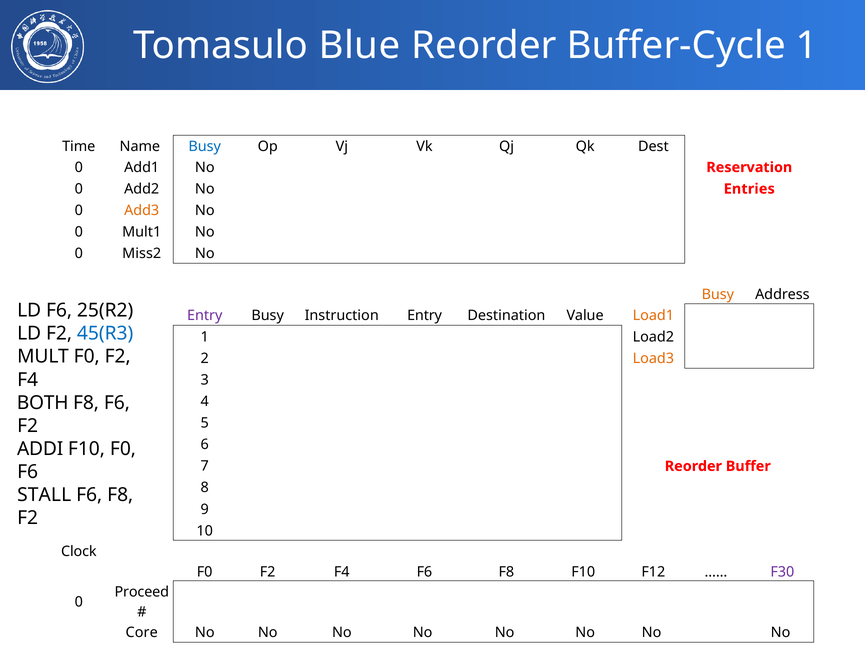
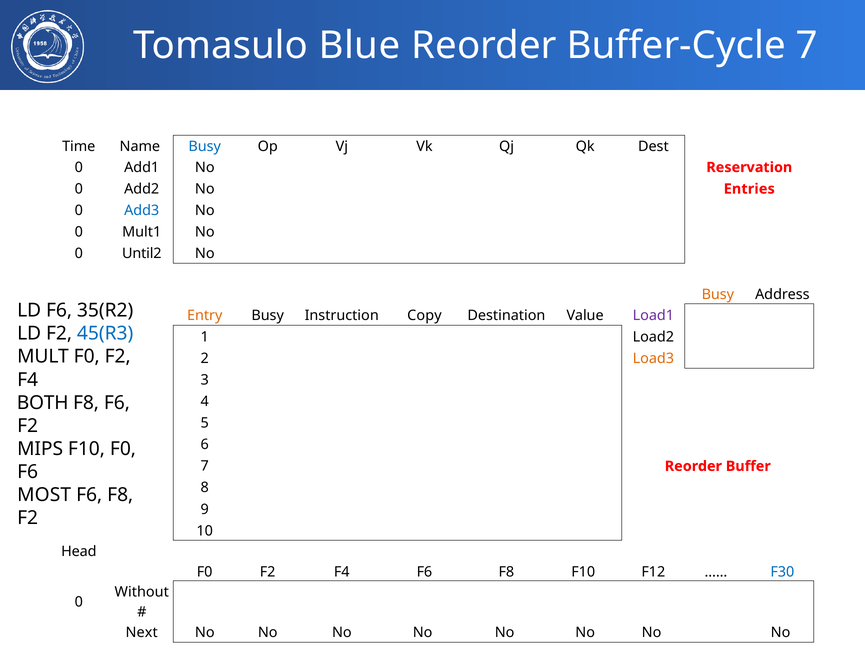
Buffer-Cycle 1: 1 -> 7 (807, 45)
Add3 colour: orange -> blue (142, 210)
Miss2: Miss2 -> Until2 (142, 253)
25(R2: 25(R2 -> 35(R2 (105, 310)
Entry colour: purple -> orange (205, 315)
Instruction Entry: Entry -> Copy (424, 315)
Load1 colour: orange -> purple (653, 315)
ADDI: ADDI -> MIPS (40, 449)
STALL: STALL -> MOST (44, 495)
Clock: Clock -> Head (79, 551)
F30 colour: purple -> blue (782, 572)
Proceed: Proceed -> Without (142, 592)
Core: Core -> Next (142, 632)
